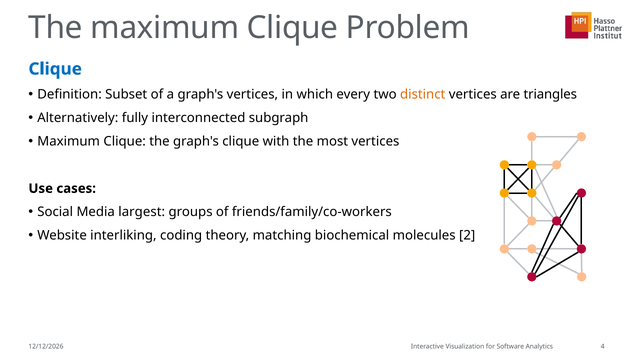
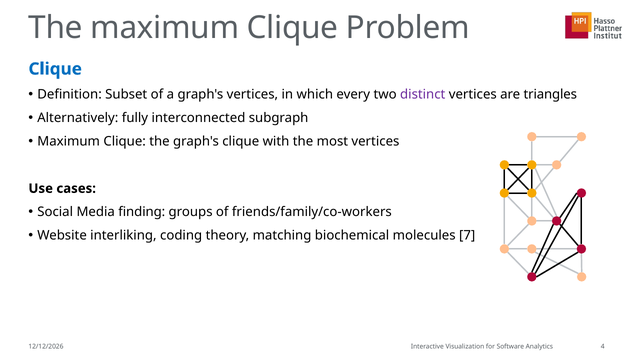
distinct colour: orange -> purple (423, 95)
largest: largest -> finding (142, 212)
2: 2 -> 7 (467, 235)
